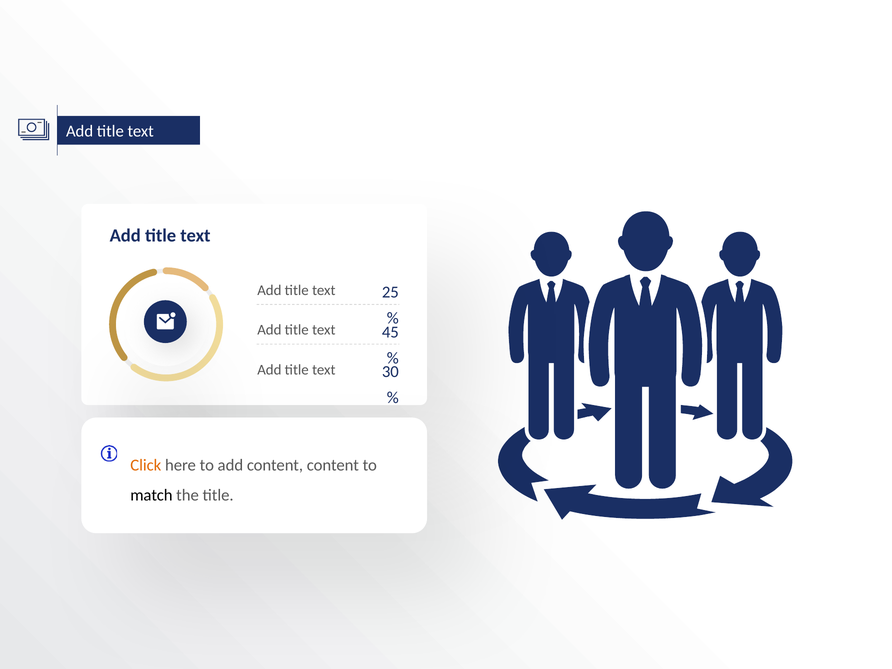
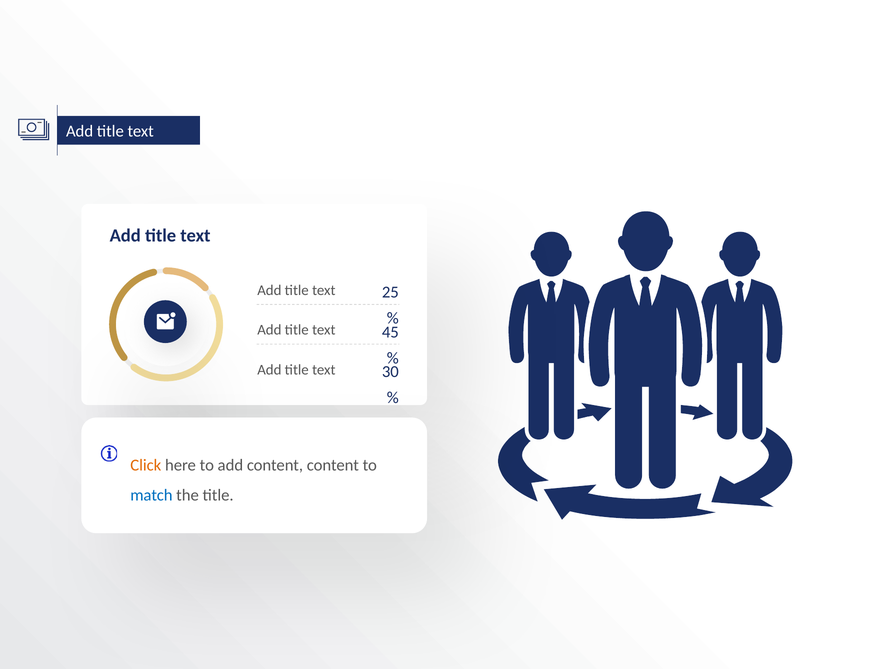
match colour: black -> blue (151, 495)
